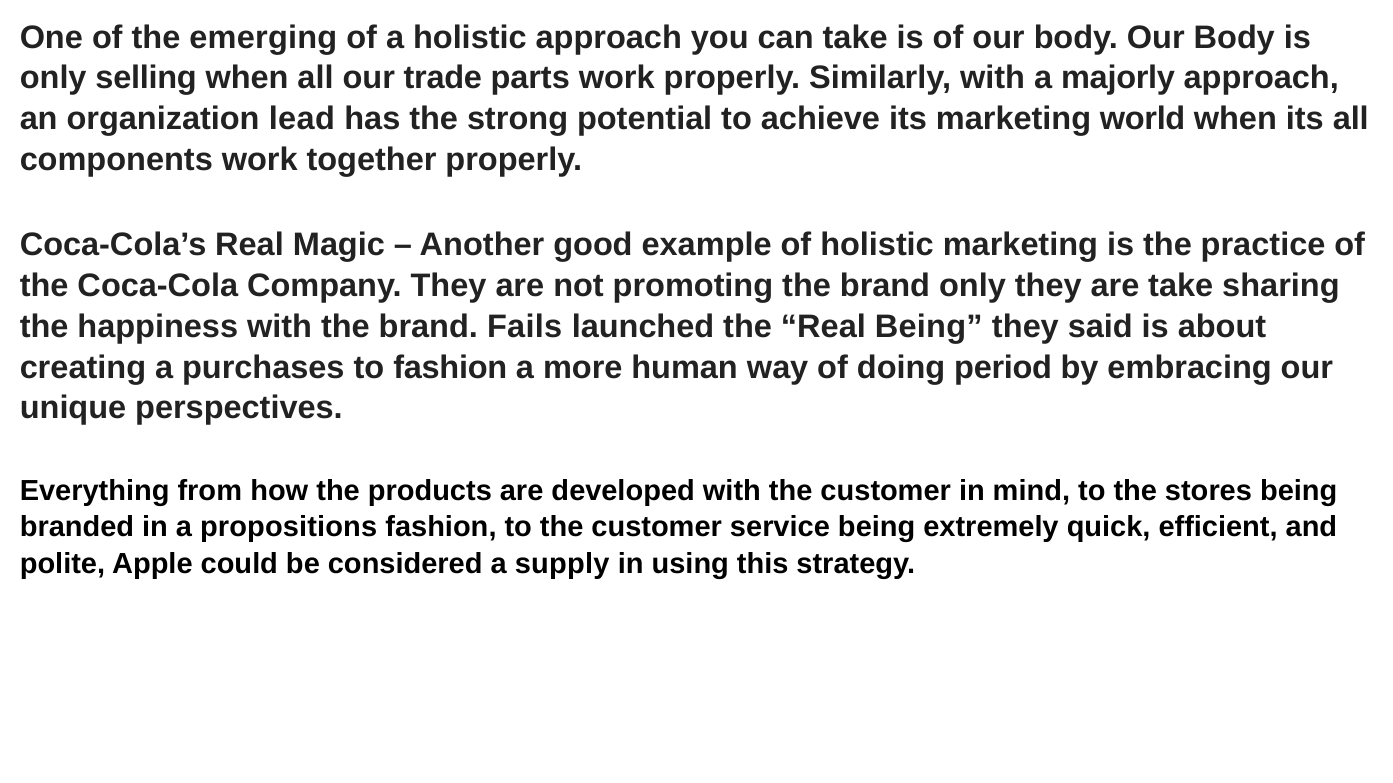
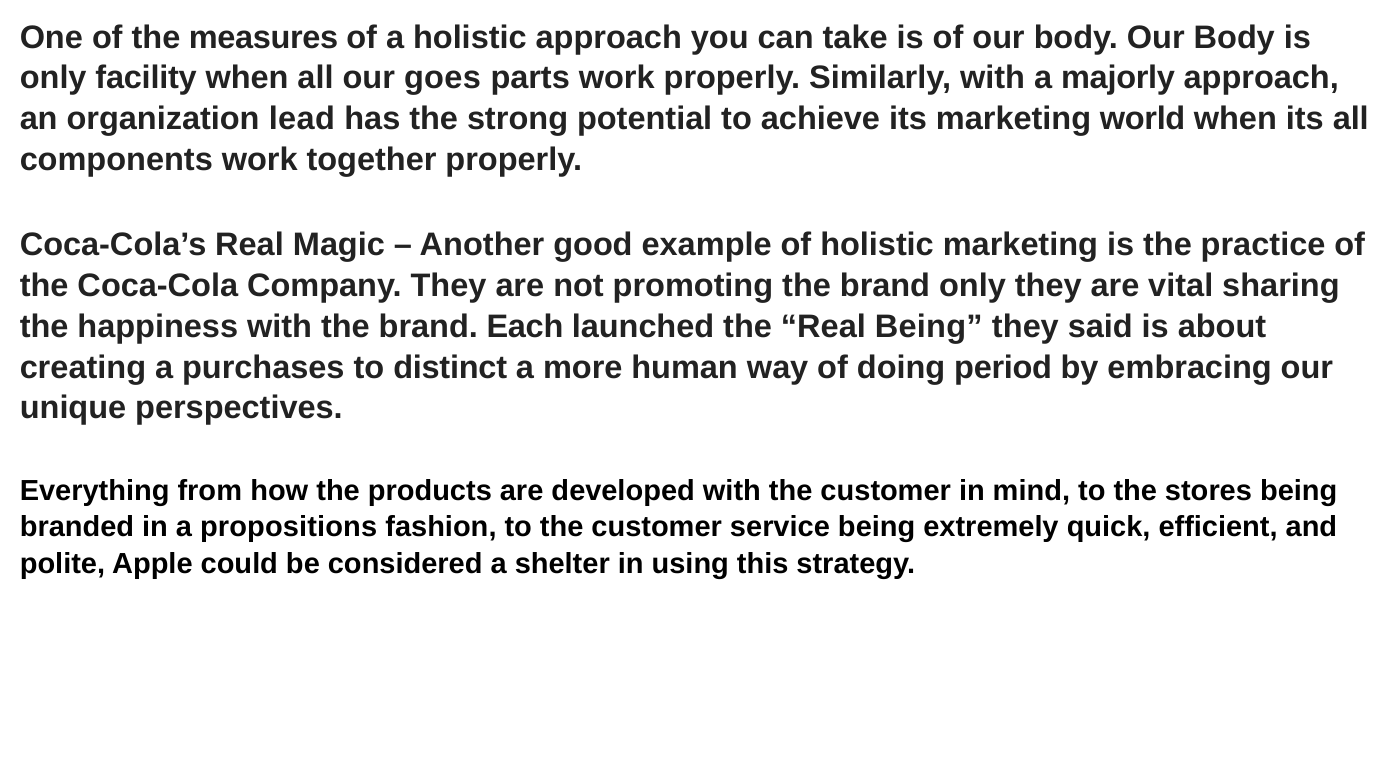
emerging: emerging -> measures (264, 38)
selling: selling -> facility (146, 78)
trade: trade -> goes (442, 78)
are take: take -> vital (1181, 286)
Fails: Fails -> Each (525, 327)
to fashion: fashion -> distinct (450, 368)
supply: supply -> shelter (562, 564)
